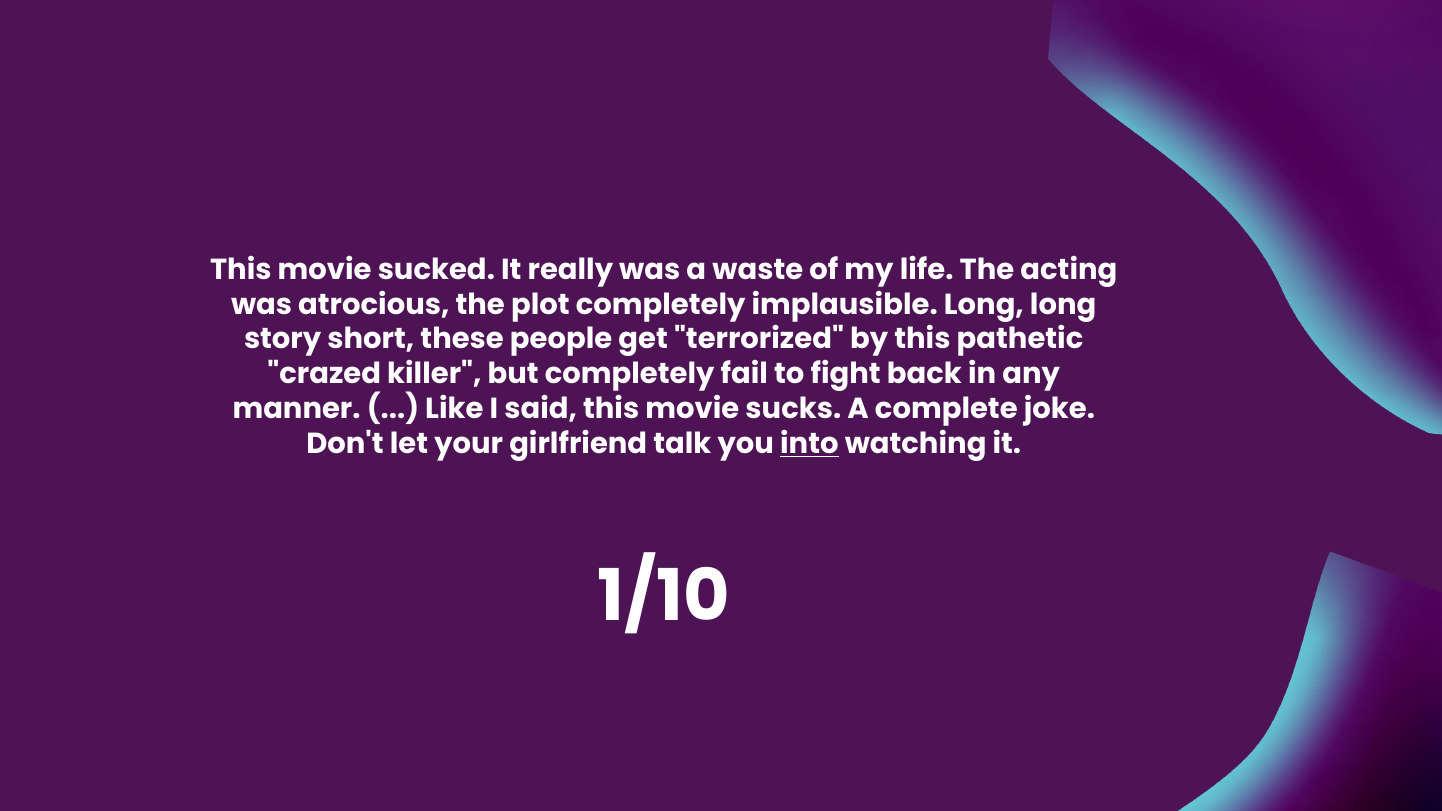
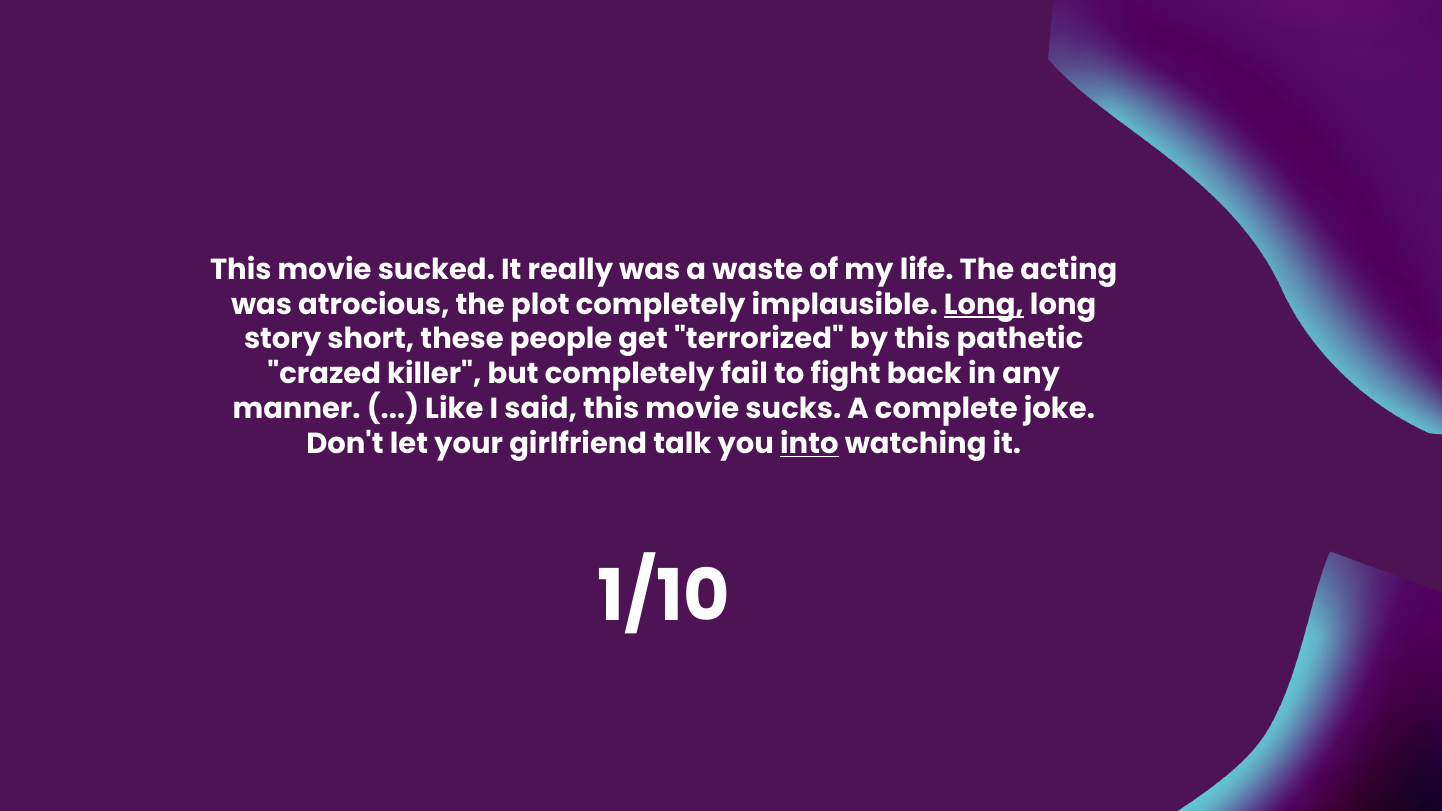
Long underline: none -> present (984, 305)
